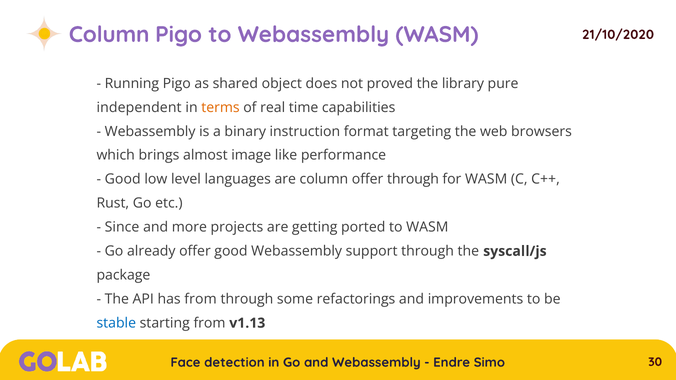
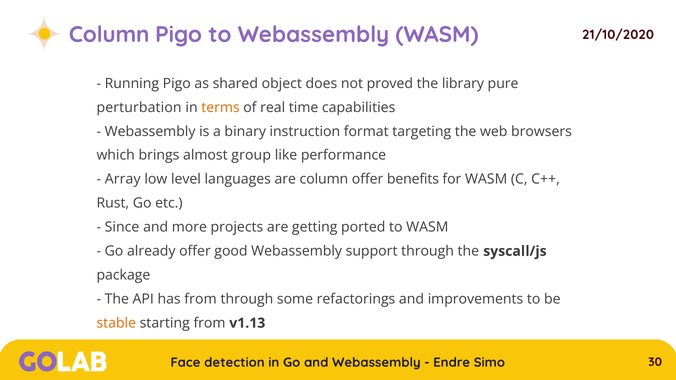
independent: independent -> perturbation (139, 107)
image: image -> group (251, 155)
Good: Good -> Array (123, 179)
offer through: through -> benefits (413, 179)
stable colour: blue -> orange (116, 323)
